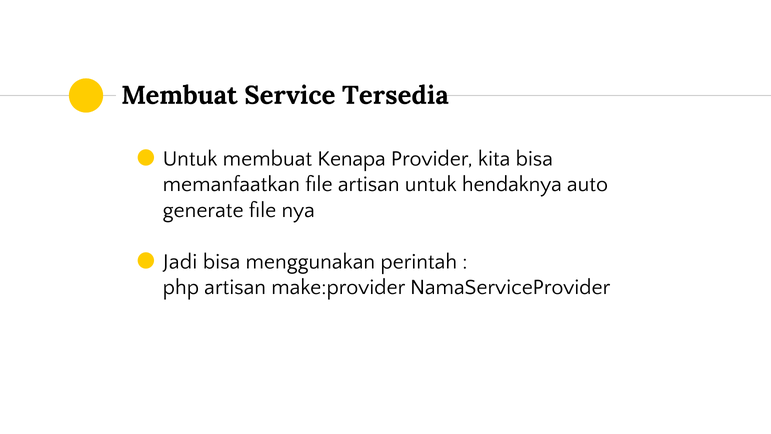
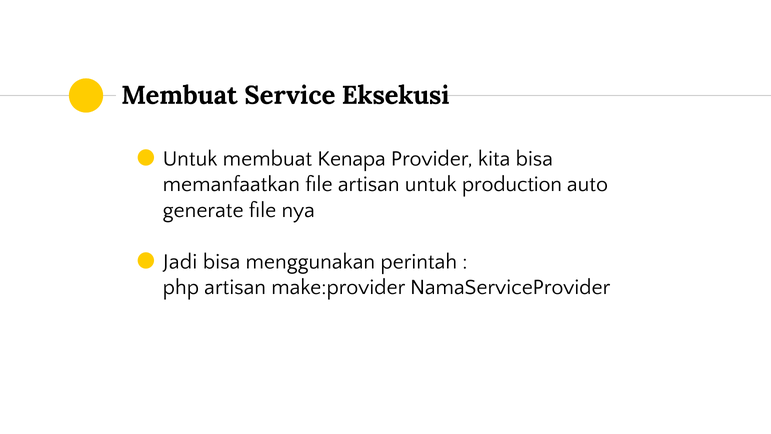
Tersedia: Tersedia -> Eksekusi (396, 95)
hendaknya: hendaknya -> production (512, 184)
